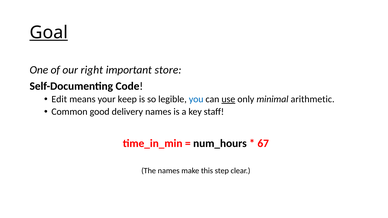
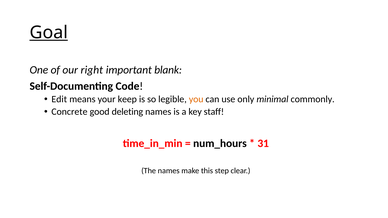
store: store -> blank (168, 70)
you colour: blue -> orange (196, 99)
use underline: present -> none (228, 99)
arithmetic: arithmetic -> commonly (313, 99)
Common: Common -> Concrete (69, 112)
delivery: delivery -> deleting (127, 112)
67: 67 -> 31 (263, 143)
